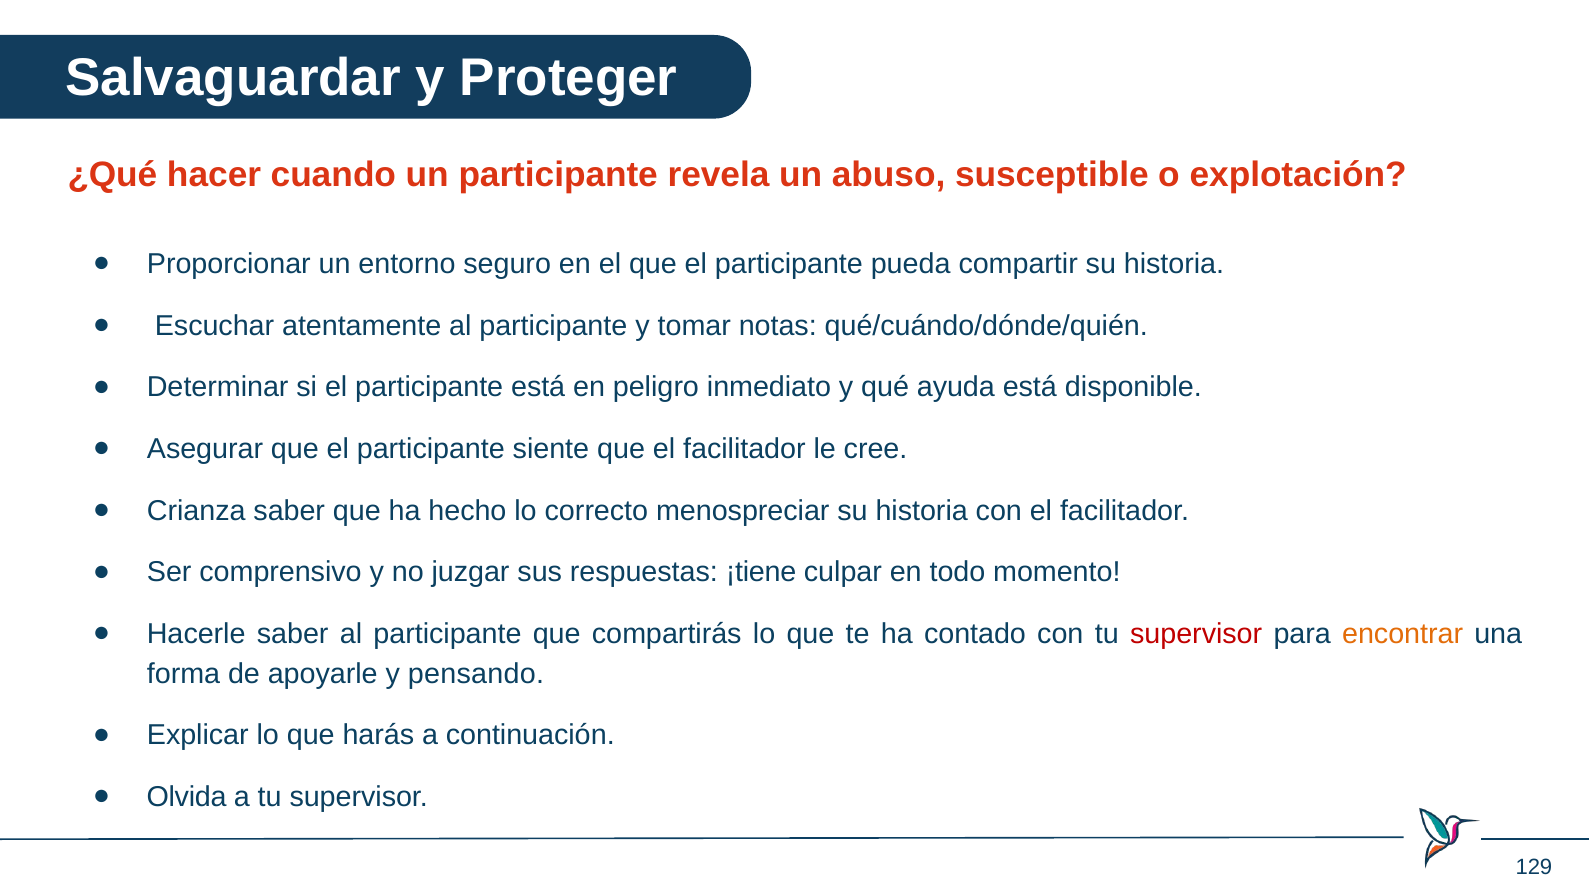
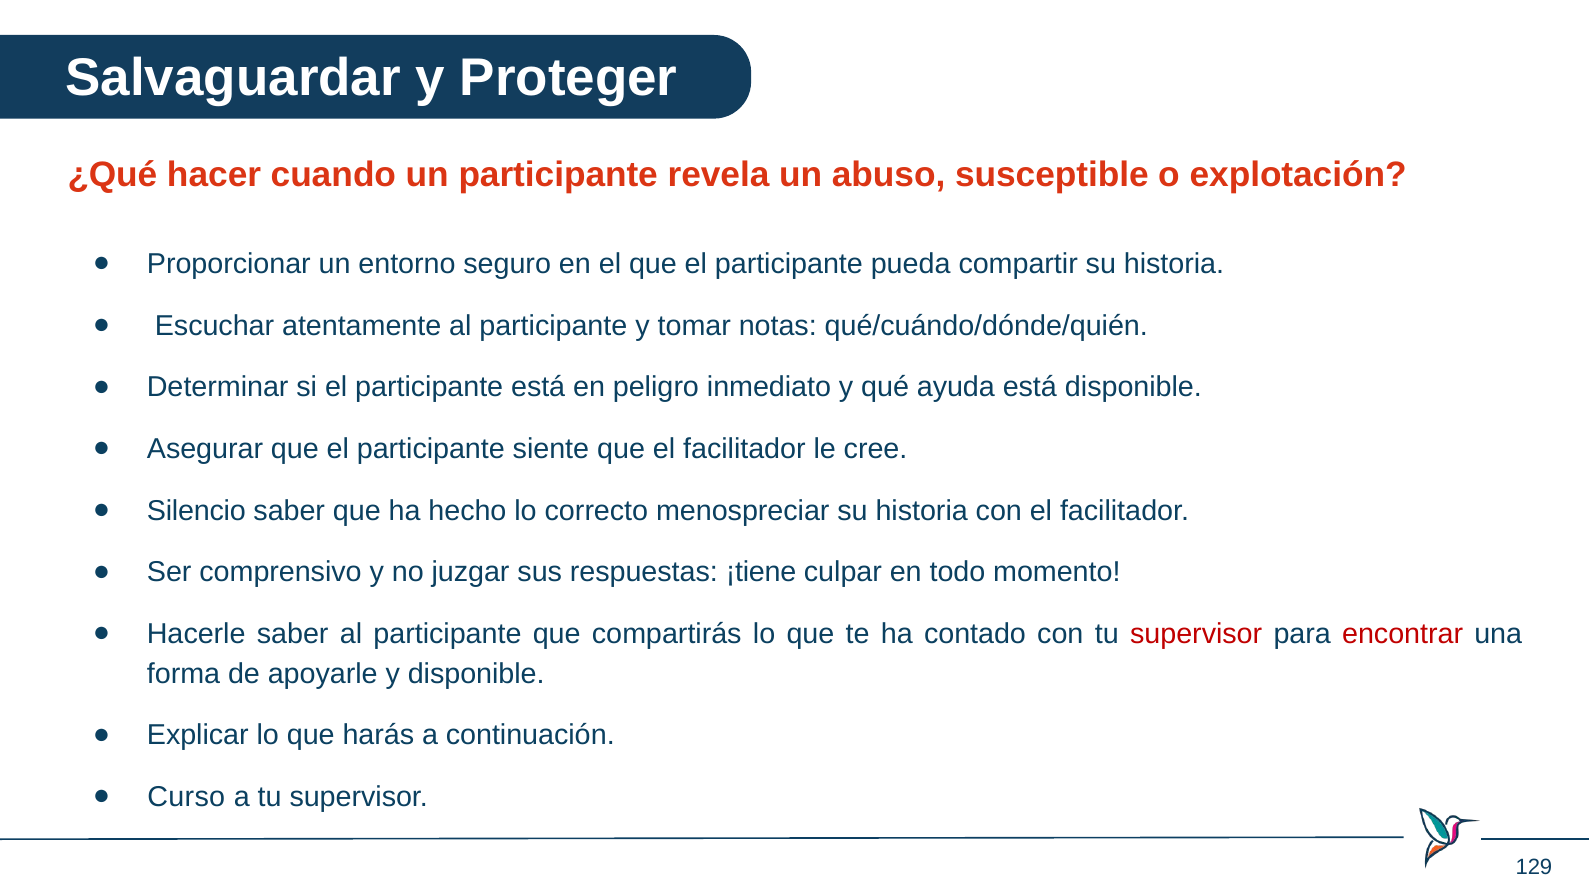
Crianza: Crianza -> Silencio (196, 511)
encontrar colour: orange -> red (1403, 634)
y pensando: pensando -> disponible (476, 674)
Olvida: Olvida -> Curso (186, 797)
